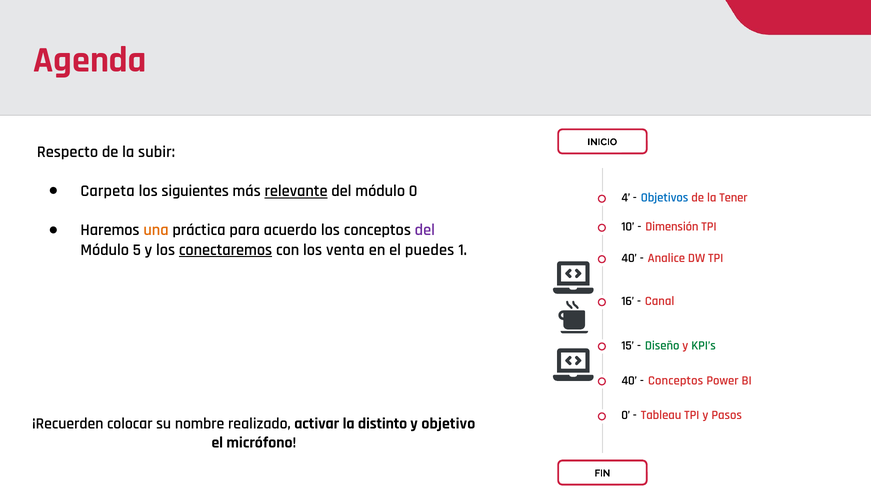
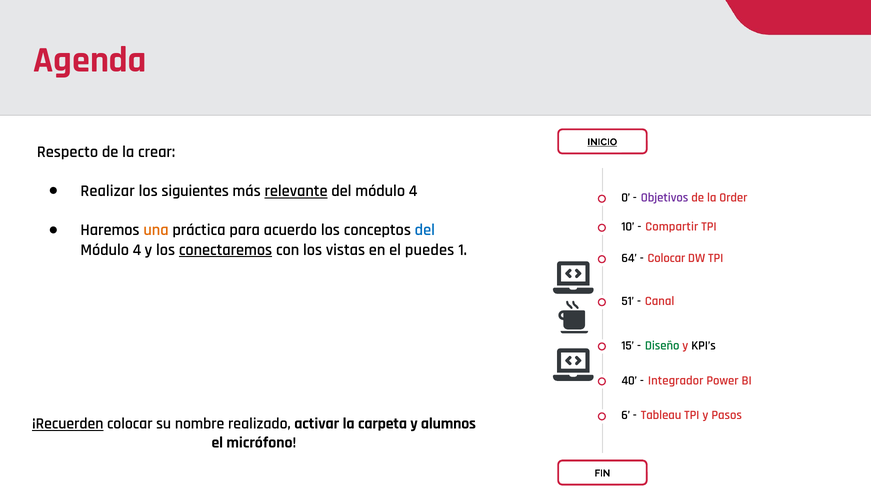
INICIO underline: none -> present (602, 142)
subir: subir -> crear (157, 152)
Carpeta: Carpeta -> Realizar (108, 191)
0: 0 -> 4 (413, 191)
4: 4 -> 0 (626, 198)
Objetivos colour: blue -> purple (665, 198)
Tener: Tener -> Order (733, 198)
del colour: purple -> blue (425, 230)
Dimensión: Dimensión -> Compartir (672, 227)
5: 5 -> 4 (137, 250)
venta: venta -> vistas (346, 250)
40: 40 -> 64 (629, 258)
Analice: Analice -> Colocar (666, 258)
16: 16 -> 51 (628, 301)
KPI’s colour: green -> black (704, 345)
Conceptos: Conceptos -> Integrador (676, 380)
0: 0 -> 6 (626, 415)
¡Recuerden underline: none -> present (68, 424)
distinto: distinto -> carpeta (383, 424)
objetivo: objetivo -> alumnos (449, 424)
